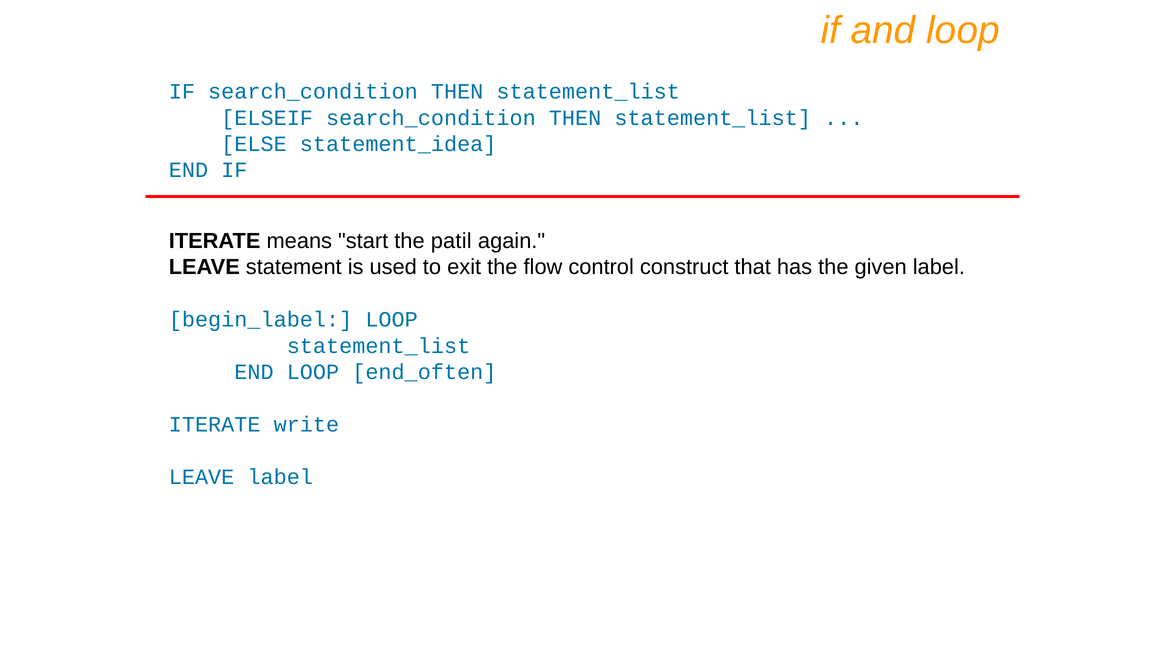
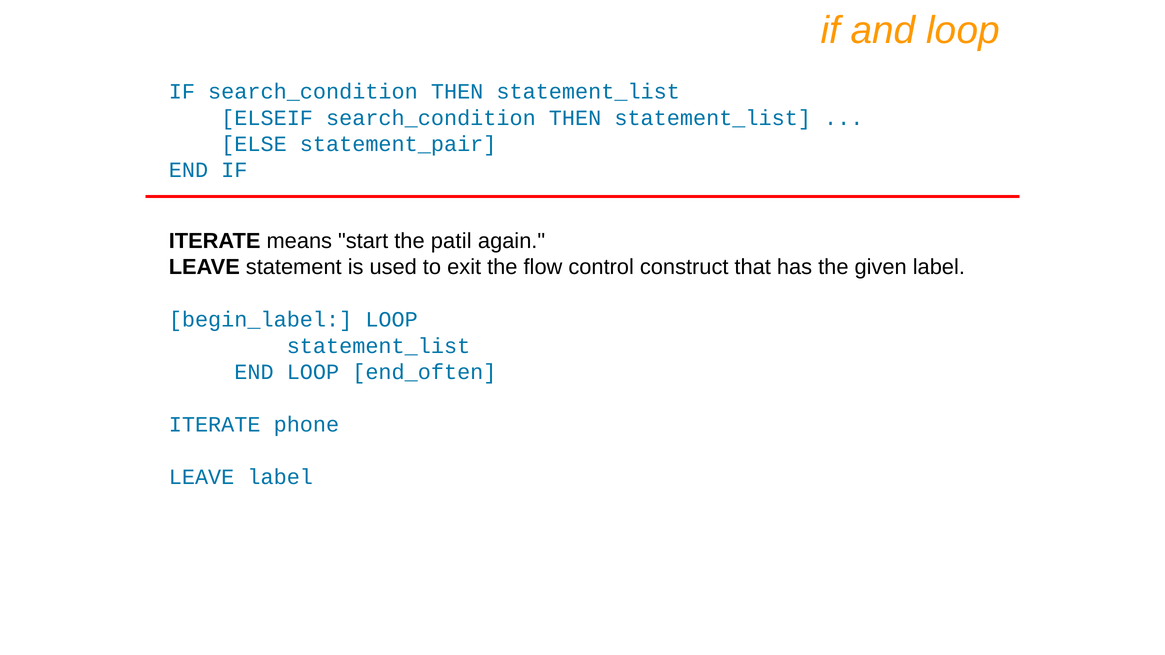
statement_idea: statement_idea -> statement_pair (398, 144)
write: write -> phone (306, 425)
